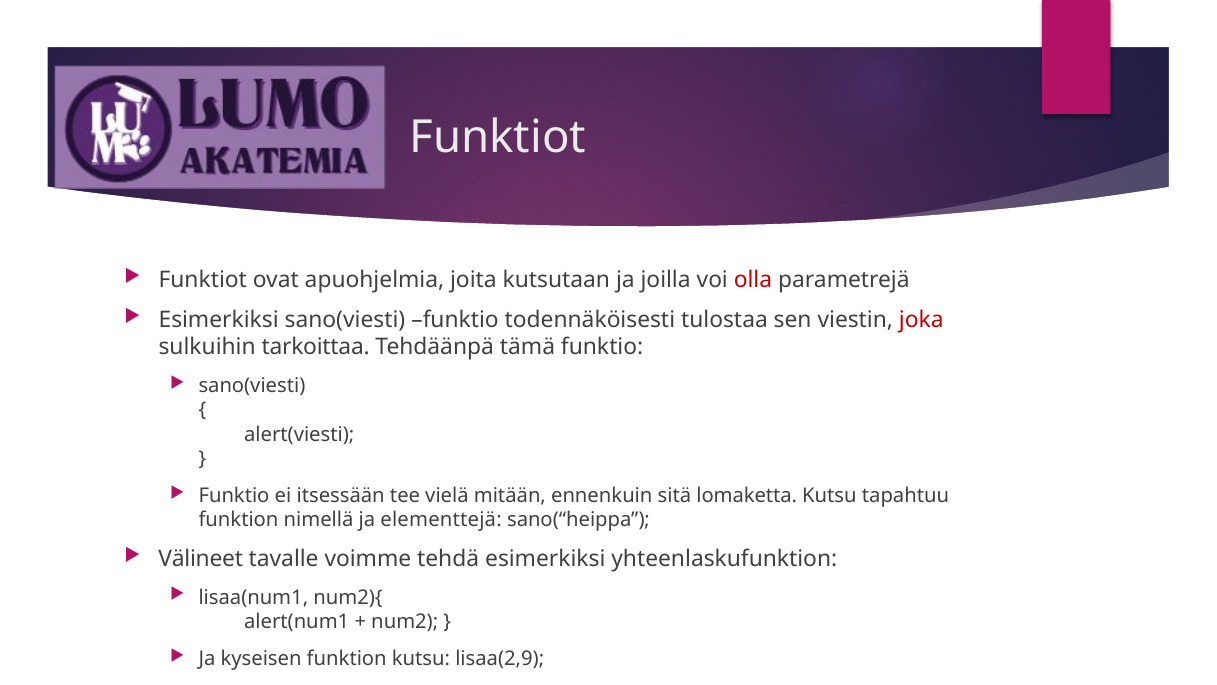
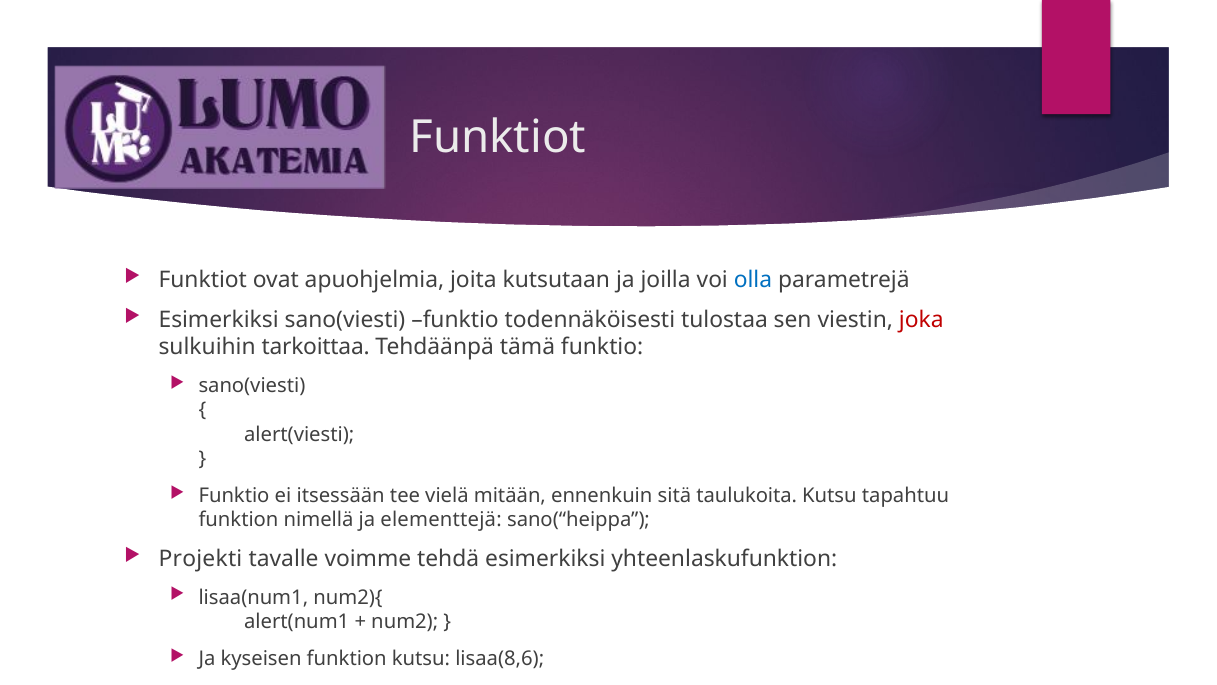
olla colour: red -> blue (753, 280)
lomaketta: lomaketta -> taulukoita (747, 496)
Välineet: Välineet -> Projekti (201, 559)
lisaa(2,9: lisaa(2,9 -> lisaa(8,6 (500, 658)
